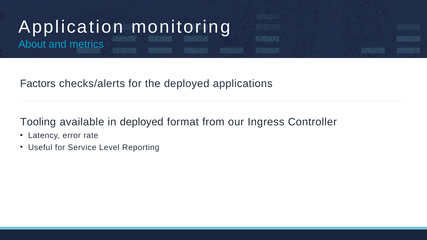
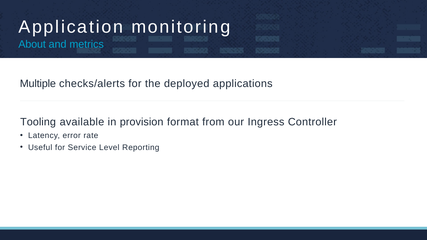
Factors: Factors -> Multiple (38, 84)
in deployed: deployed -> provision (142, 122)
